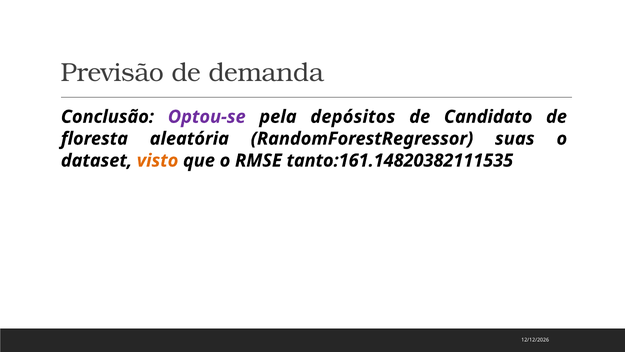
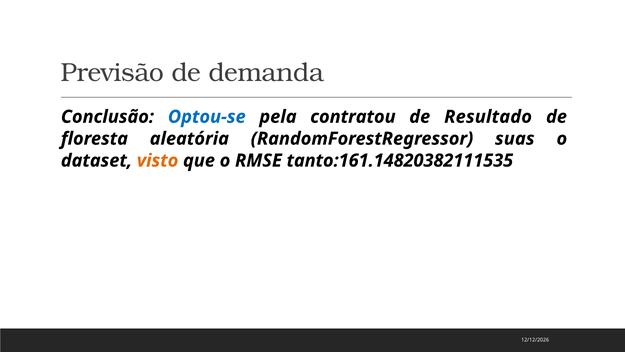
Optou-se colour: purple -> blue (207, 117)
depósitos: depósitos -> contratou (353, 117)
Candidato: Candidato -> Resultado (488, 117)
